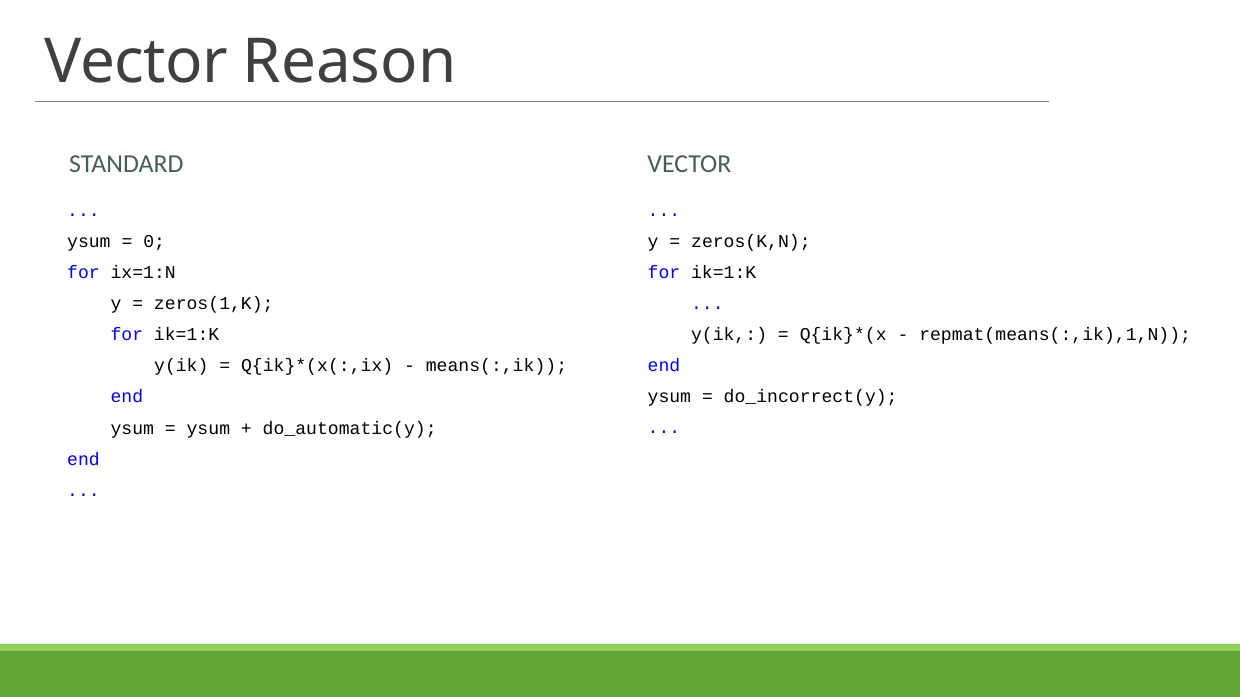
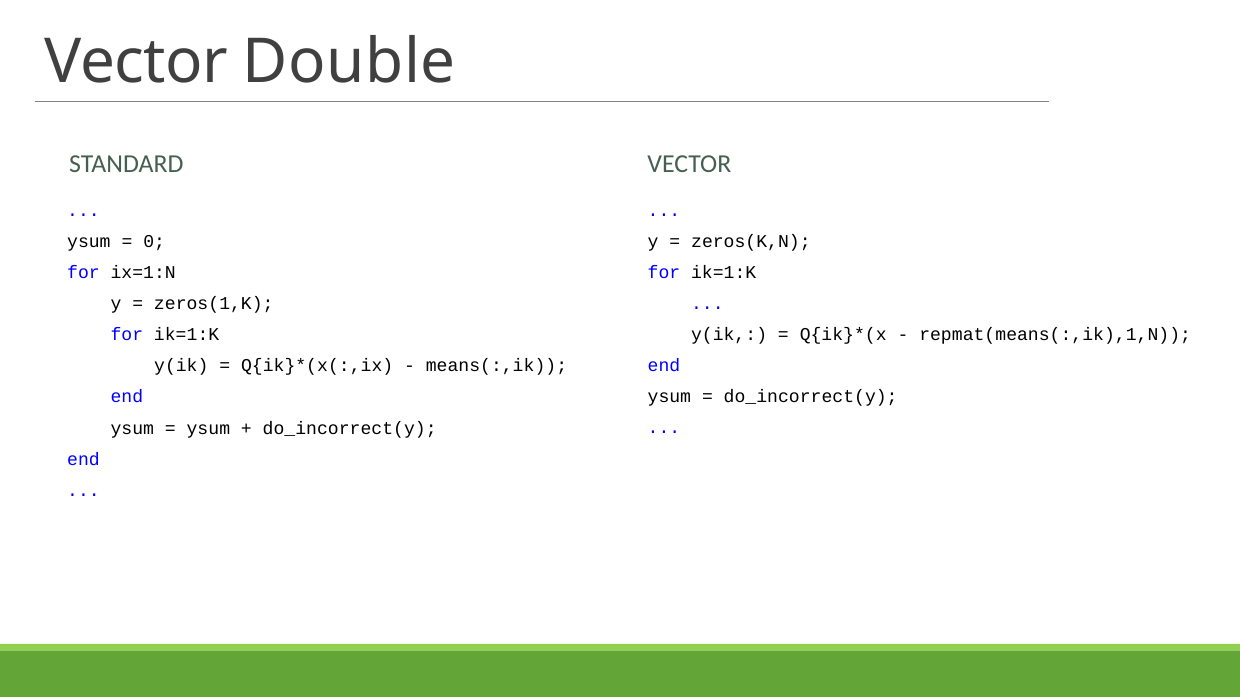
Reason: Reason -> Double (349, 62)
do_automatic(y: do_automatic(y -> do_incorrect(y (350, 428)
